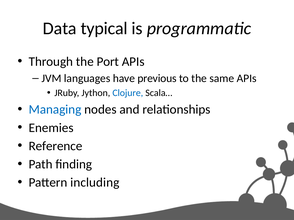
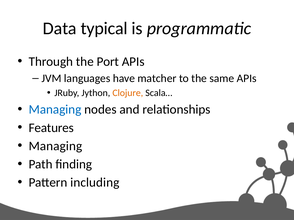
previous: previous -> matcher (157, 79)
Clojure colour: blue -> orange (128, 93)
Enemies: Enemies -> Features (51, 128)
Reference: Reference -> Managing (55, 146)
